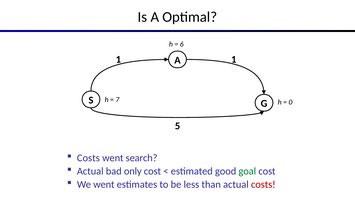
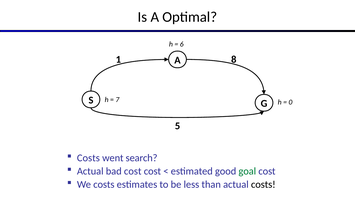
1 1: 1 -> 8 (234, 59)
bad only: only -> cost (133, 171)
We went: went -> costs (104, 184)
costs colour: red -> black (263, 184)
